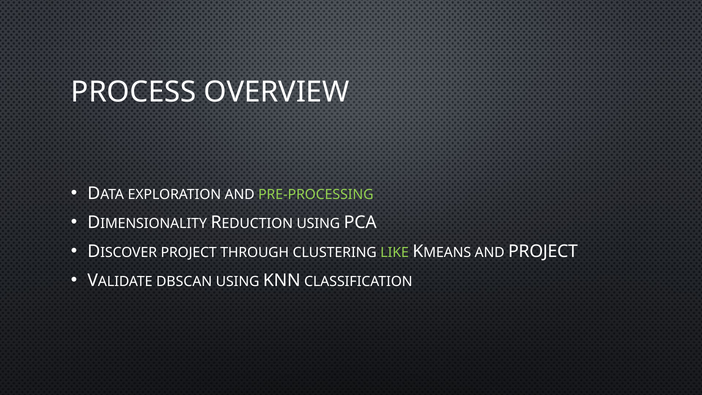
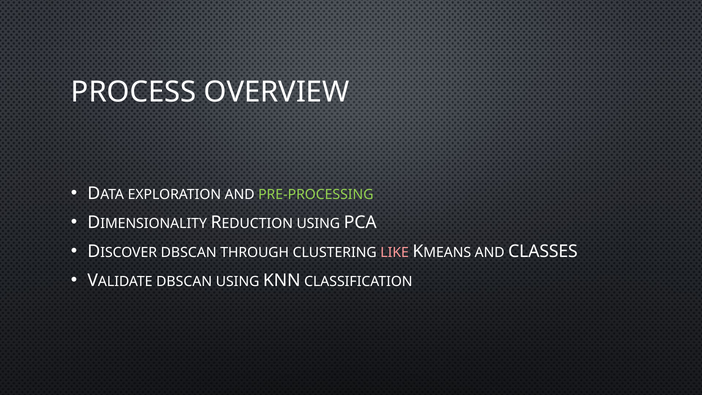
PROJECT: PROJECT -> DBSCAN (189, 253)
LIKE colour: light green -> pink (395, 253)
AND PROJECT: PROJECT -> CLASSES (543, 251)
